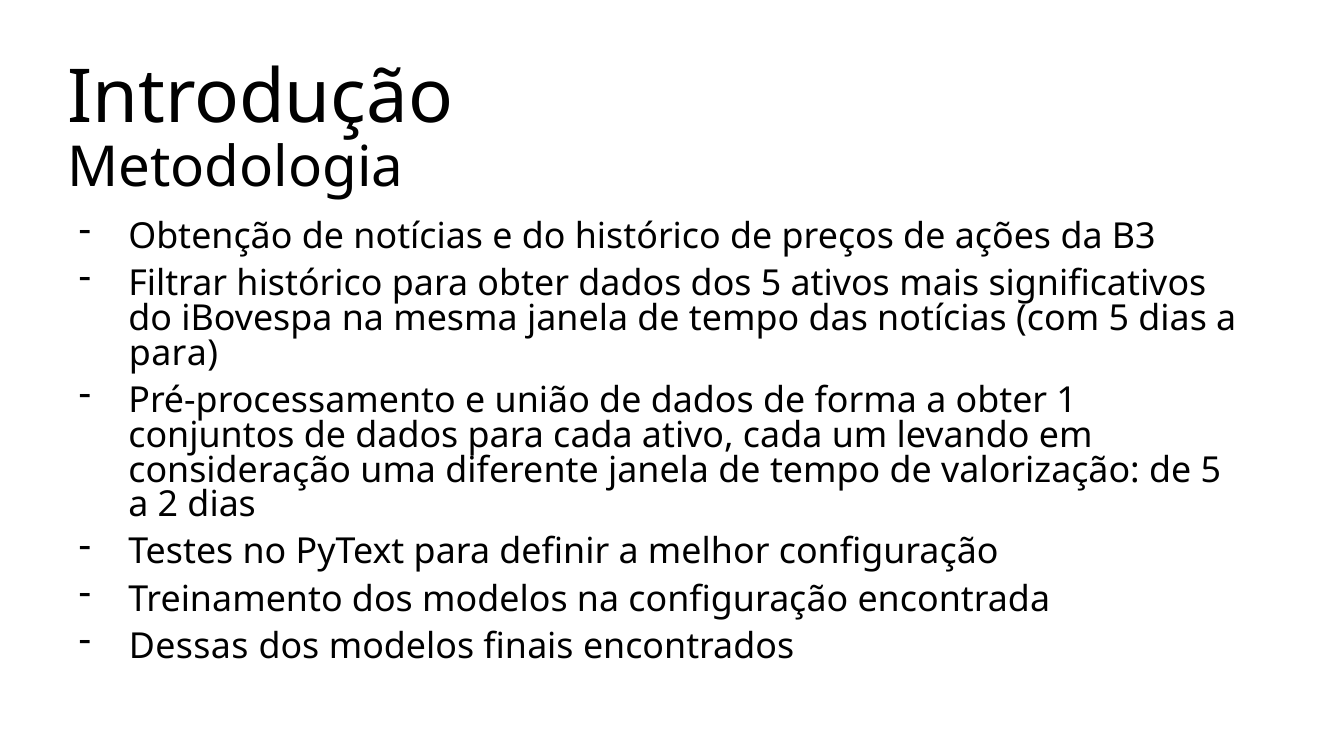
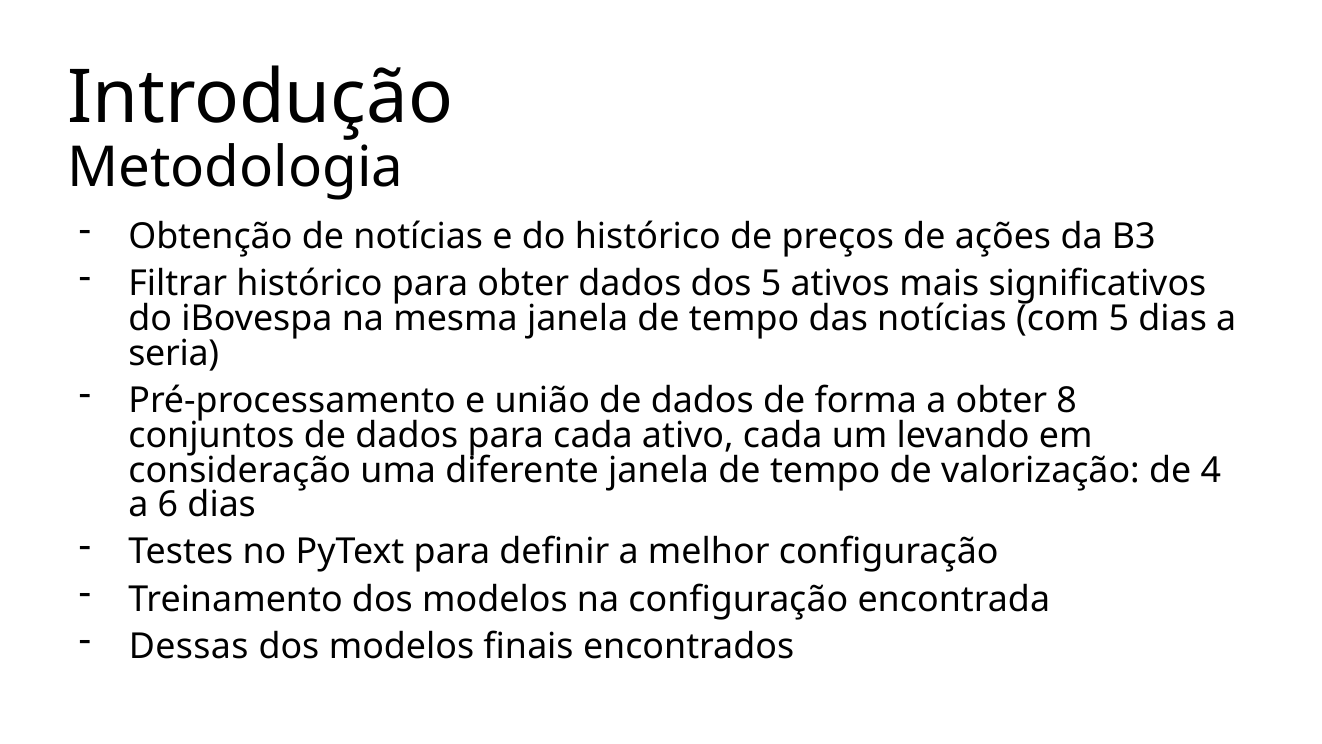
para: para -> seria (174, 353)
1: 1 -> 8 (1067, 400)
de 5: 5 -> 4 (1211, 470)
2: 2 -> 6 (168, 505)
